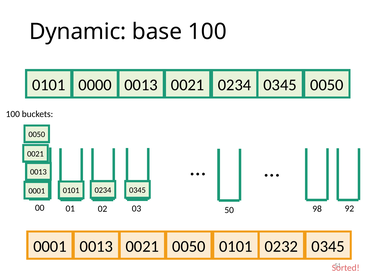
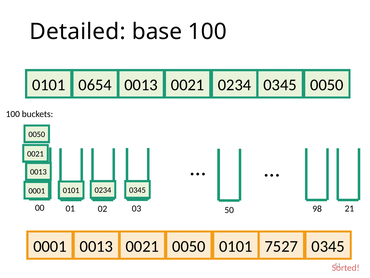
Dynamic: Dynamic -> Detailed (77, 32)
0000: 0000 -> 0654 (95, 85)
92: 92 -> 21 (349, 208)
0232: 0232 -> 7527 (281, 246)
